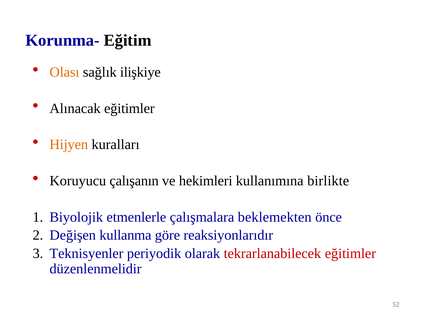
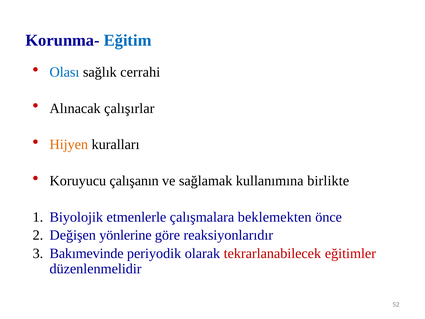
Eğitim colour: black -> blue (128, 40)
Olası colour: orange -> blue (64, 72)
ilişkiye: ilişkiye -> cerrahi (140, 72)
Alınacak eğitimler: eğitimler -> çalışırlar (129, 108)
hekimleri: hekimleri -> sağlamak (206, 181)
kullanma: kullanma -> yönlerine (125, 235)
Teknisyenler: Teknisyenler -> Bakımevinde (87, 253)
